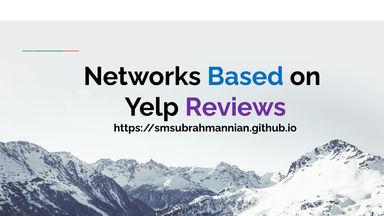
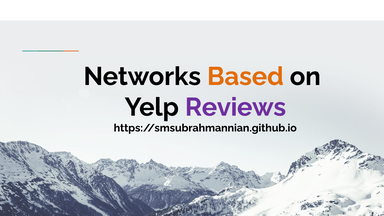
Based colour: blue -> orange (245, 77)
